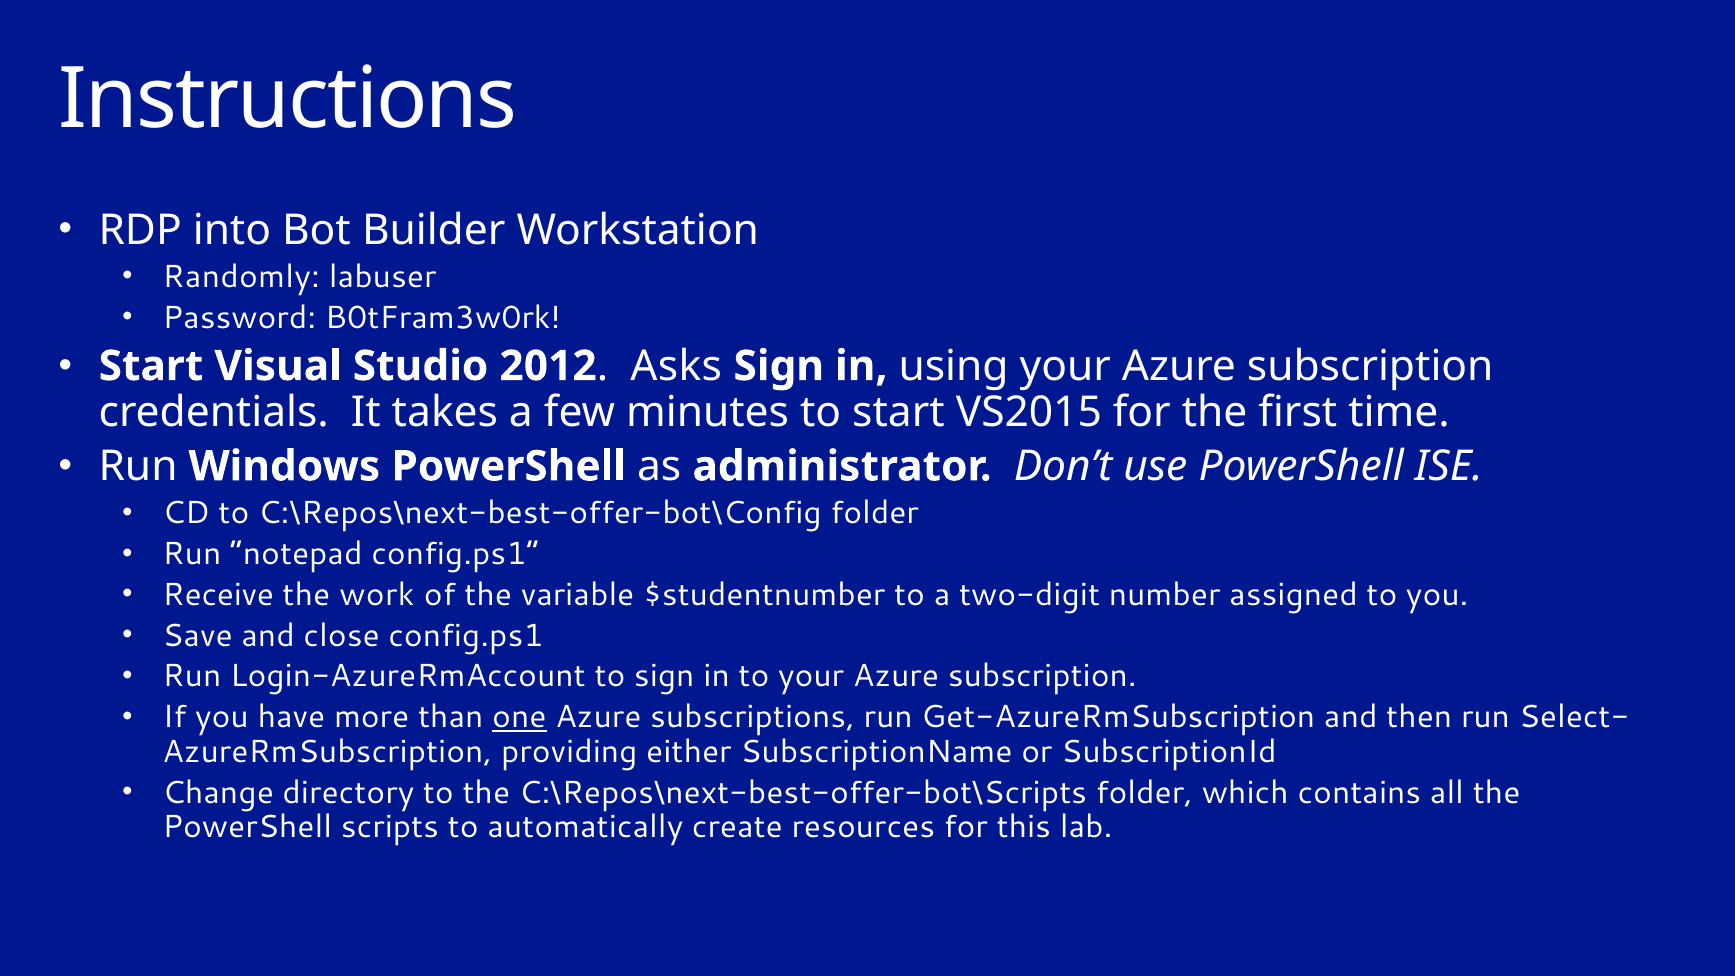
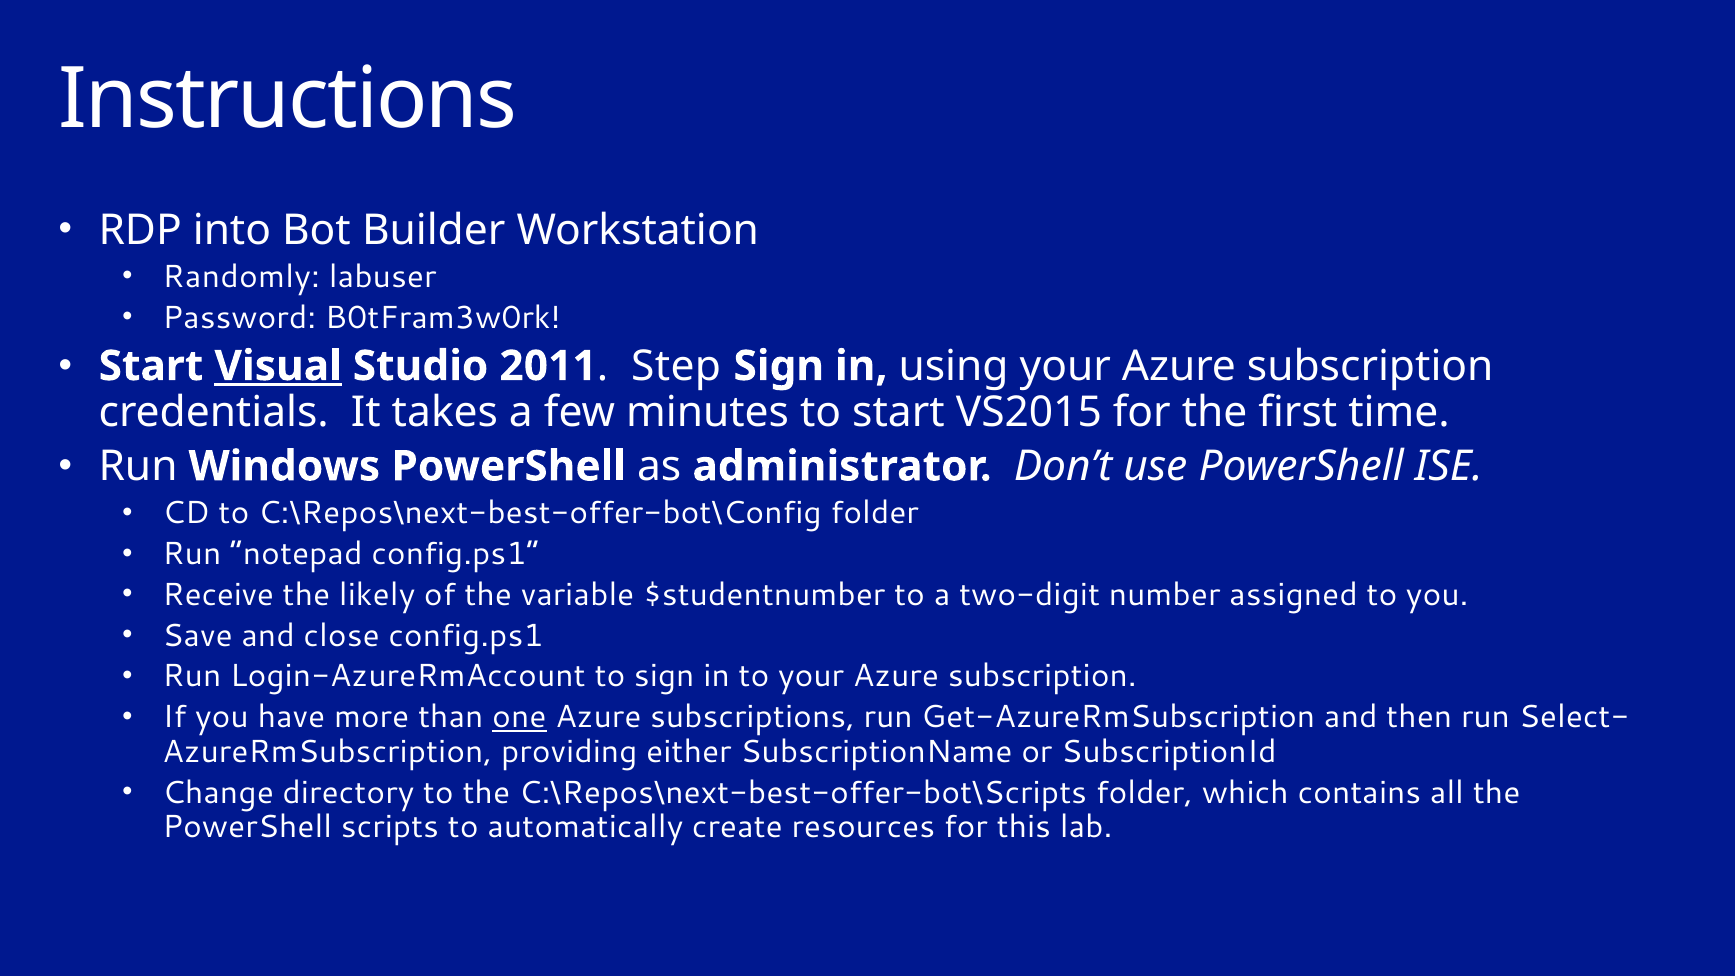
Visual underline: none -> present (278, 366)
2012: 2012 -> 2011 (548, 366)
Asks: Asks -> Step (676, 366)
work: work -> likely (377, 595)
